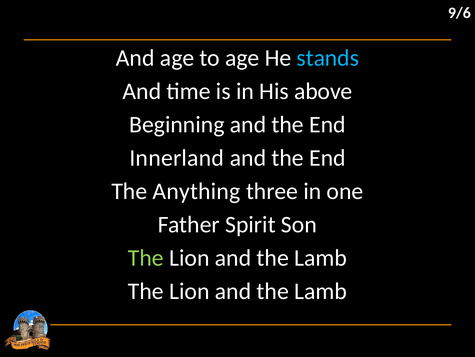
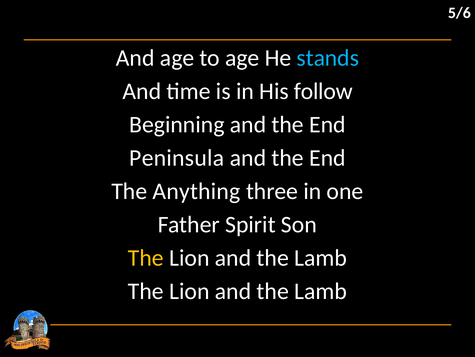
9/6: 9/6 -> 5/6 (459, 13)
above: above -> follow (323, 91)
Innerland: Innerland -> Peninsula (177, 158)
The colour: light green -> yellow (146, 258)
